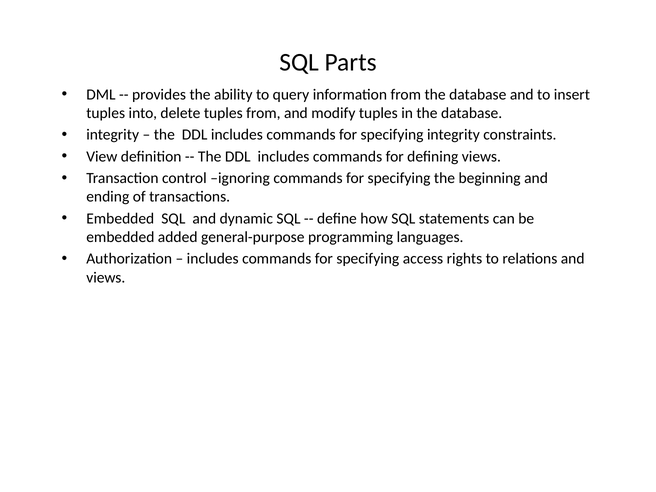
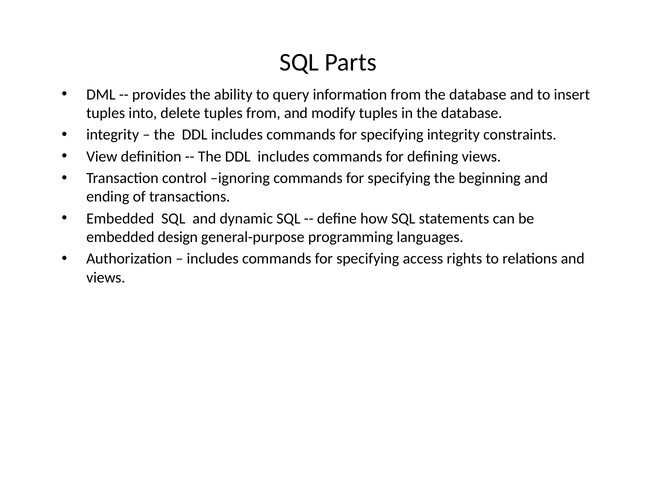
added: added -> design (178, 237)
